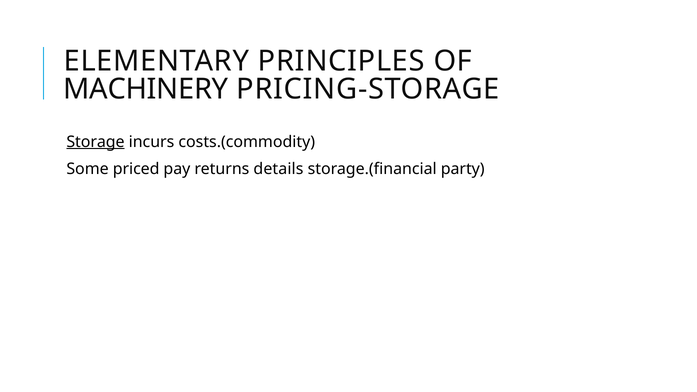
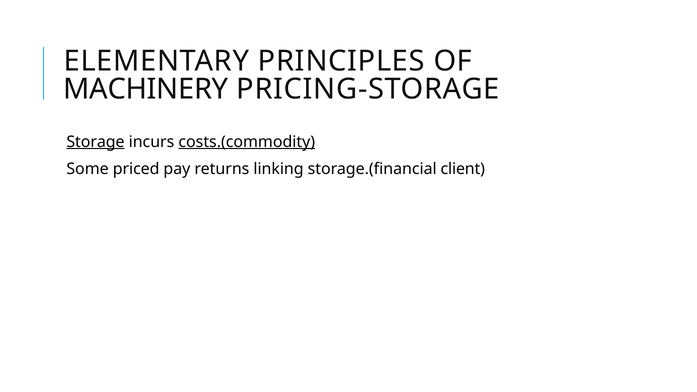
costs.(commodity underline: none -> present (247, 142)
details: details -> linking (279, 169)
party: party -> client (463, 169)
